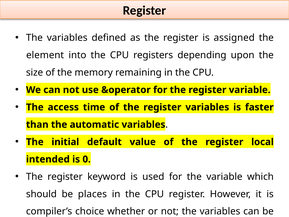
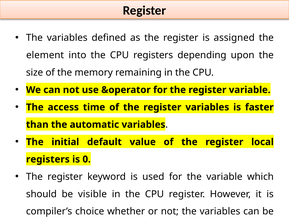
intended: intended -> registers (48, 159)
places: places -> visible (92, 194)
